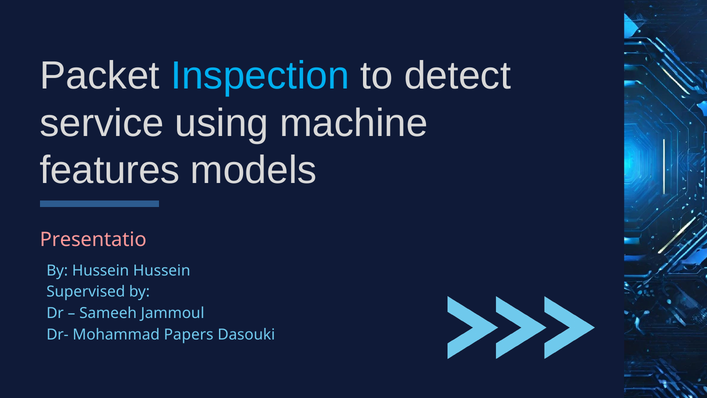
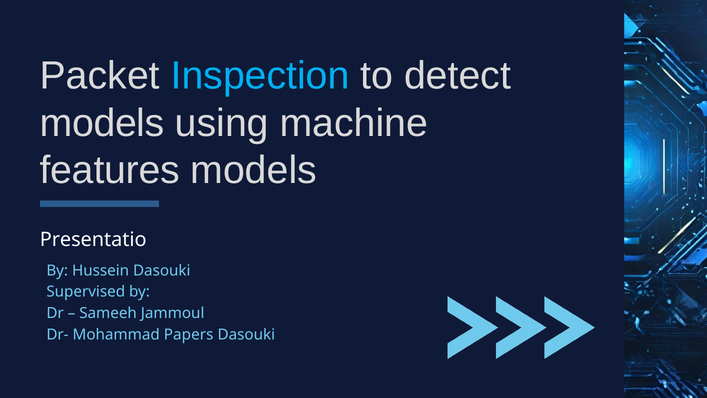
service: service -> models (102, 123)
Presentatio colour: pink -> white (93, 240)
Hussein Hussein: Hussein -> Dasouki (162, 270)
